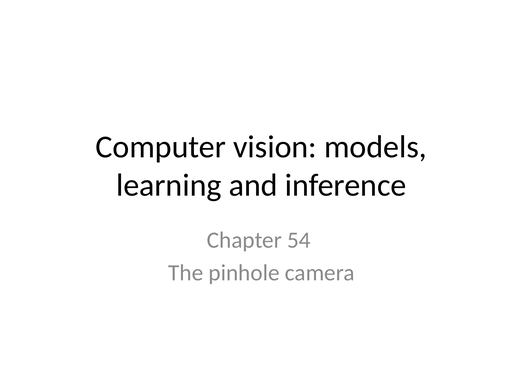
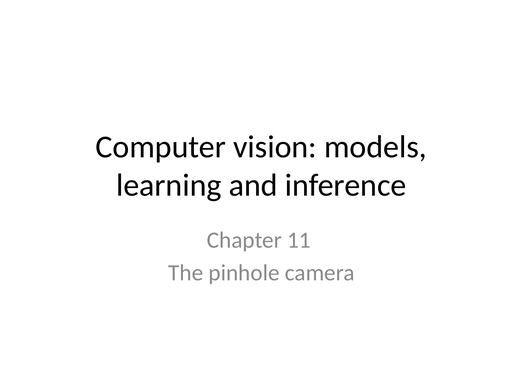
54: 54 -> 11 (299, 240)
